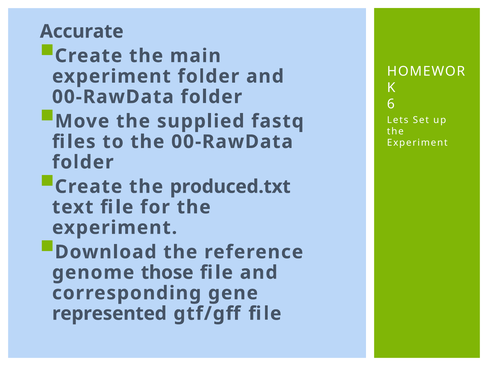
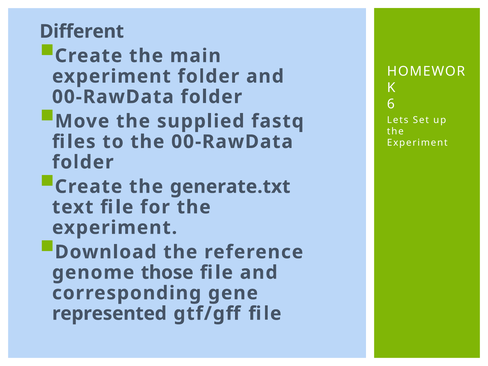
Accurate: Accurate -> Different (82, 31)
produced.txt: produced.txt -> generate.txt (230, 187)
